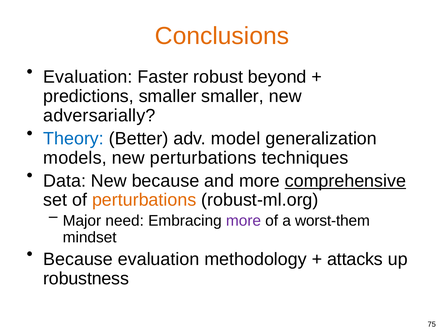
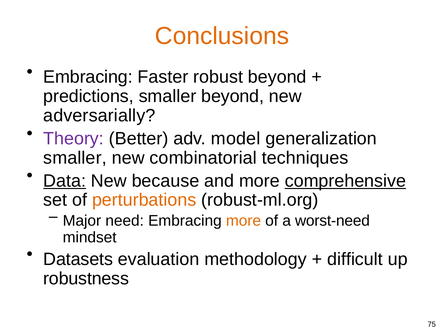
Evaluation: Evaluation -> Embracing (88, 77)
smaller smaller: smaller -> beyond (233, 96)
Theory colour: blue -> purple (74, 139)
models: models -> smaller (75, 158)
new perturbations: perturbations -> combinatorial (203, 158)
Data underline: none -> present (65, 181)
more colour: purple -> orange (244, 221)
worst-them: worst-them -> worst-need (332, 221)
Because: Because -> Datasets (78, 259)
attacks: attacks -> difficult (355, 259)
